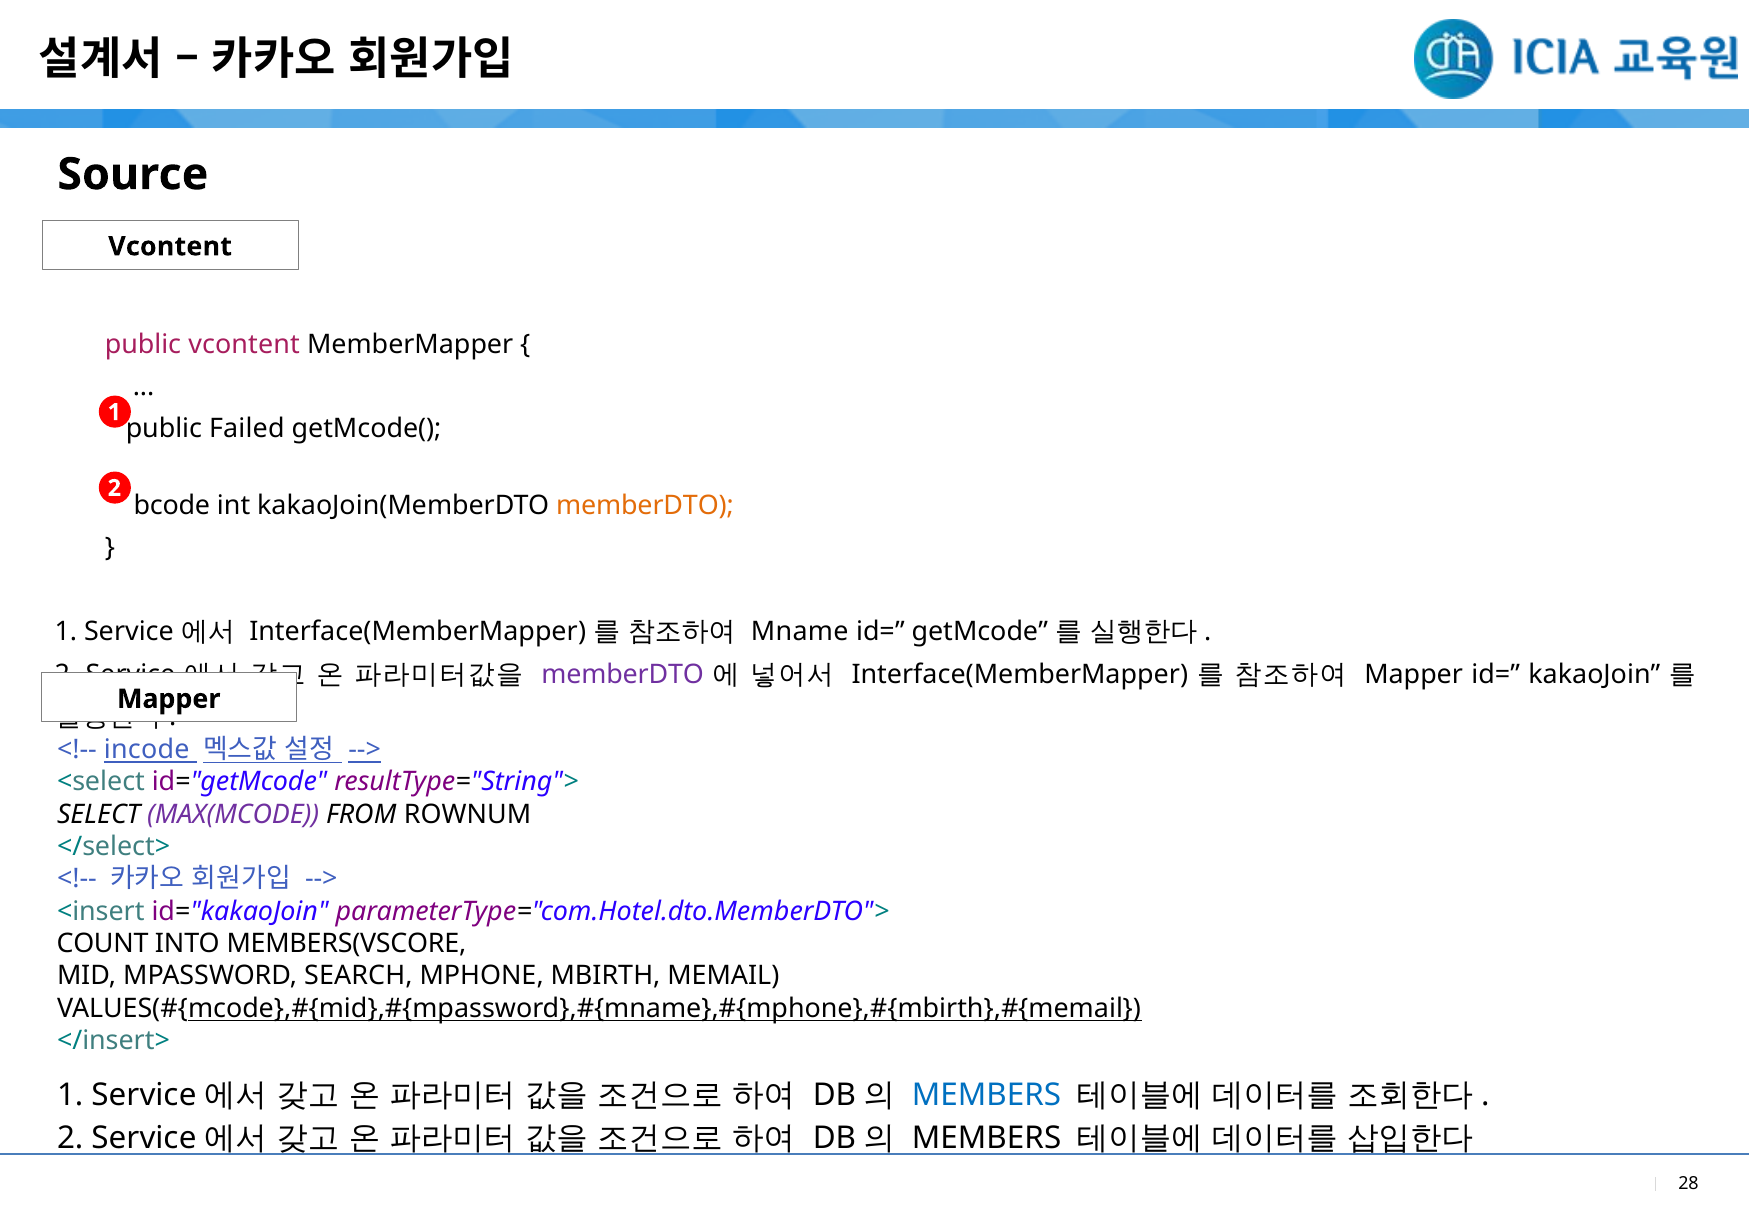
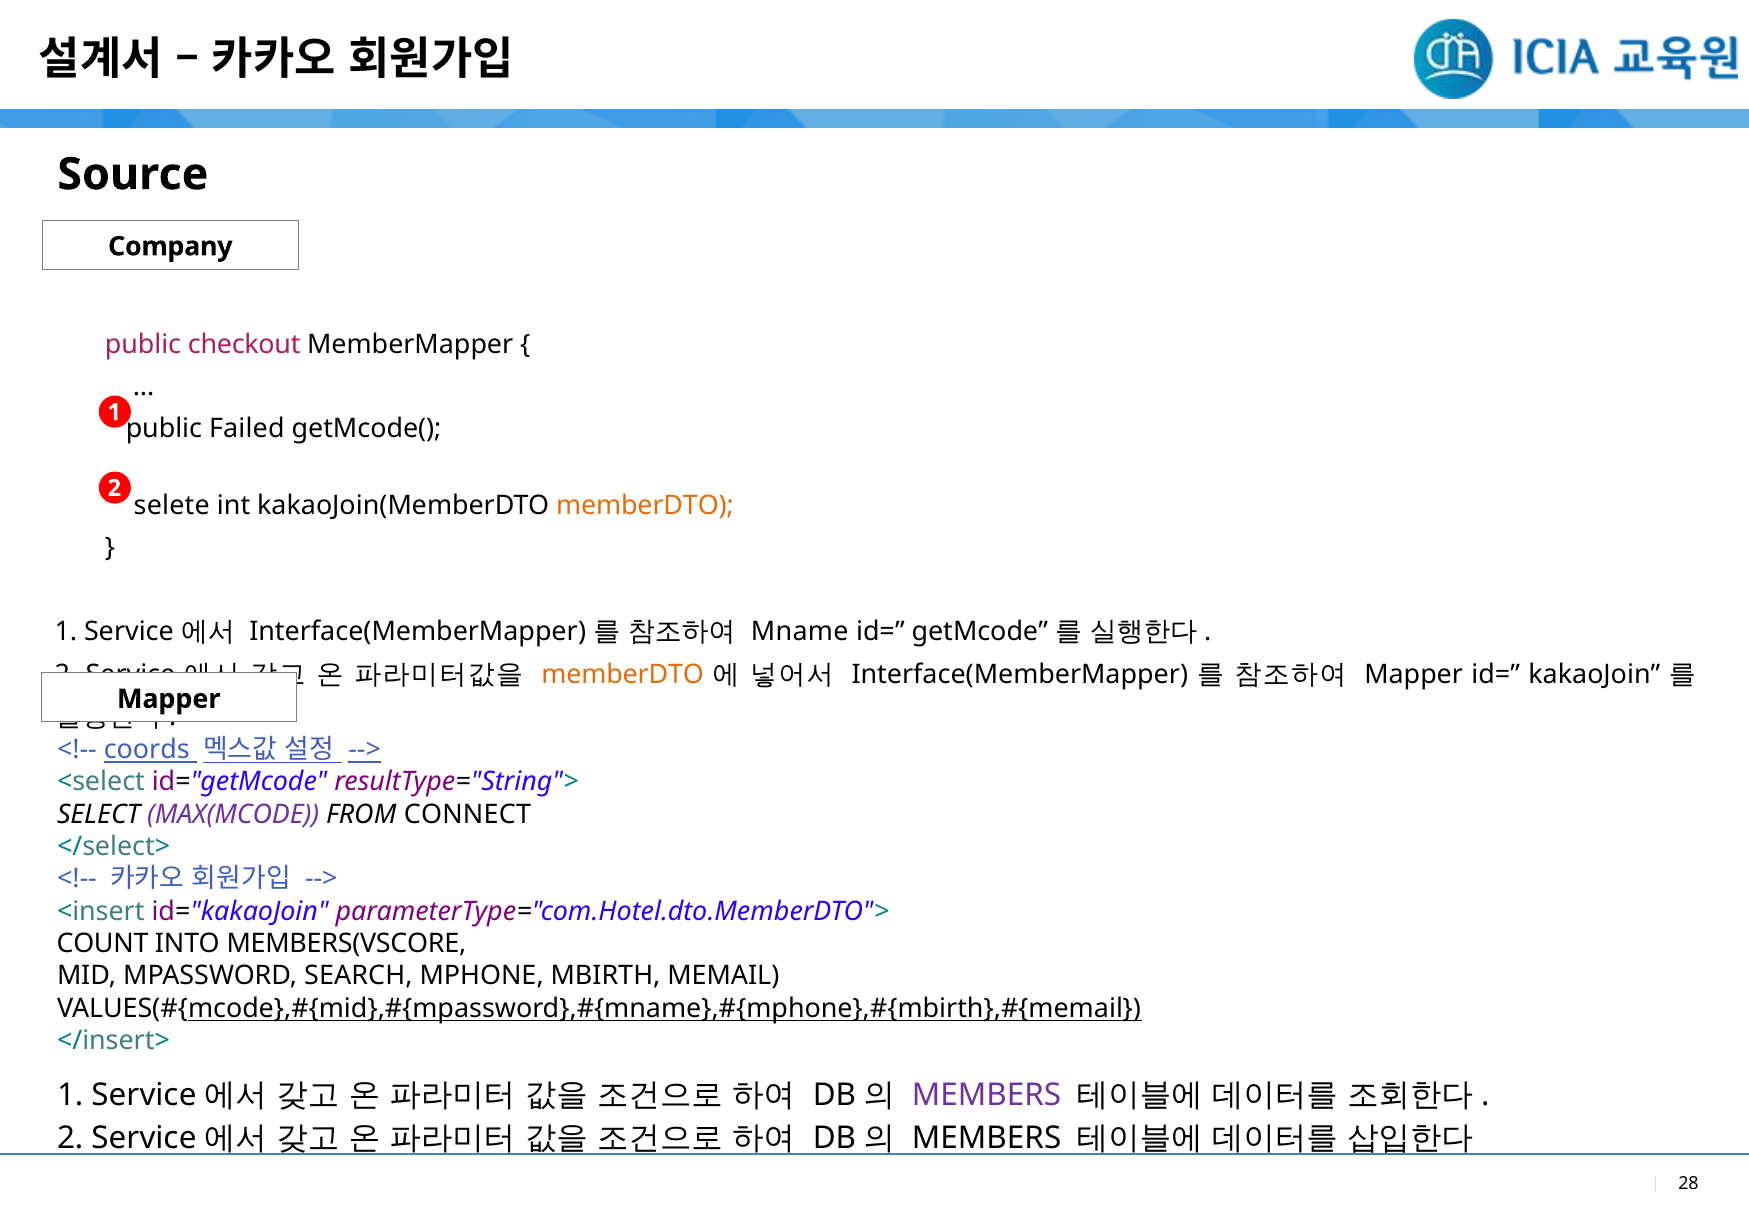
Vcontent: Vcontent -> Company (170, 246)
public vcontent: vcontent -> checkout (244, 344)
bcode: bcode -> selete (172, 505)
memberDTO colour: purple -> orange (623, 674)
incode: incode -> coords (147, 750)
ROWNUM: ROWNUM -> CONNECT (467, 814)
MEMBERS colour: blue -> purple (987, 1095)
